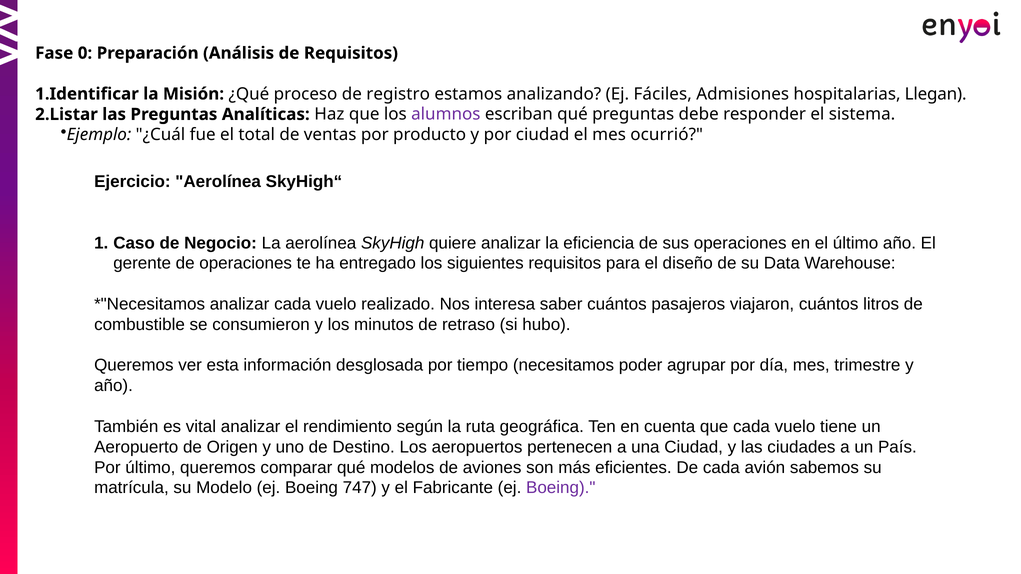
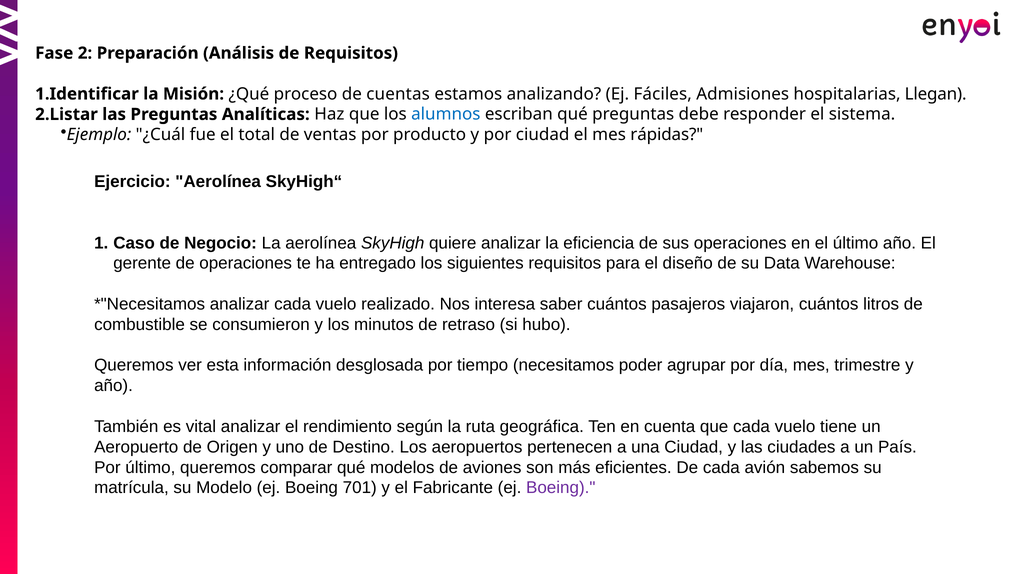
0: 0 -> 2 (85, 53)
registro: registro -> cuentas (398, 94)
alumnos colour: purple -> blue (446, 114)
ocurrió: ocurrió -> rápidas (667, 135)
747: 747 -> 701 (360, 488)
